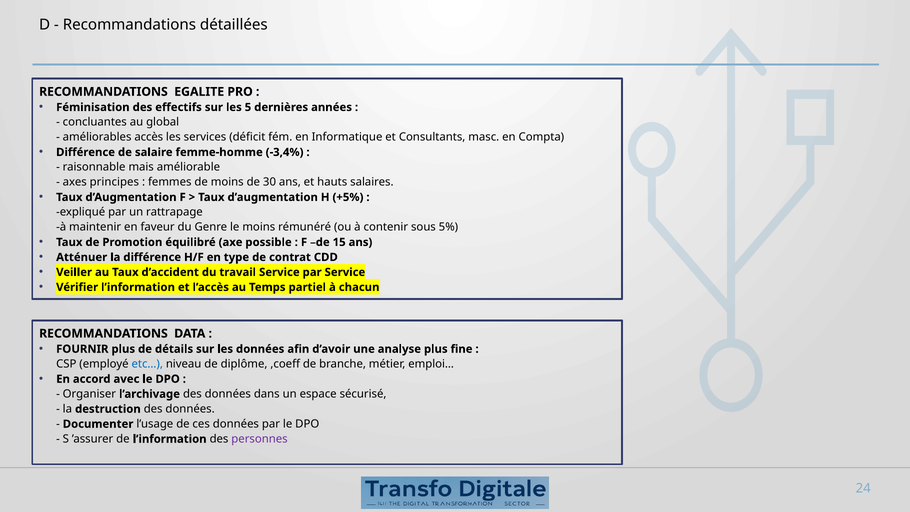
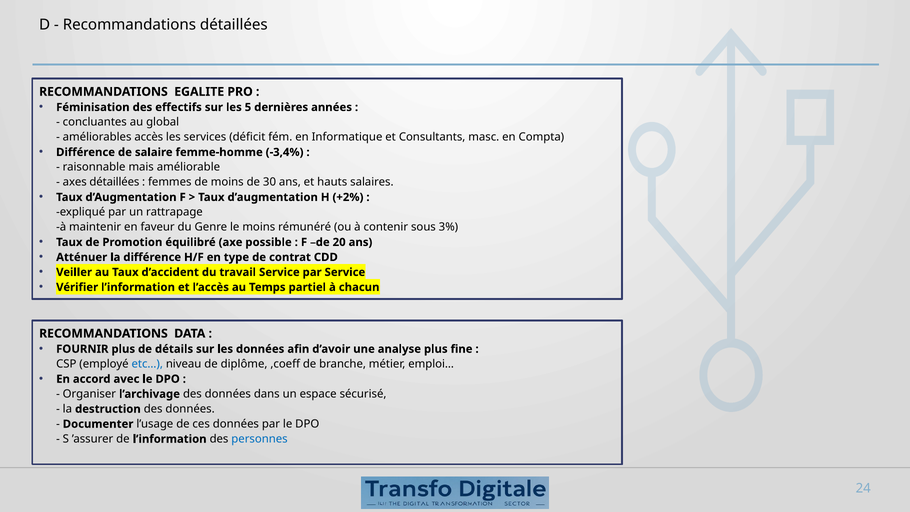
axes principes: principes -> détaillées (114, 182)
+5%: +5% -> +2% (348, 197)
5%: 5% -> 3% (448, 227)
15: 15 -> 20 (339, 242)
personnes colour: purple -> blue (260, 439)
